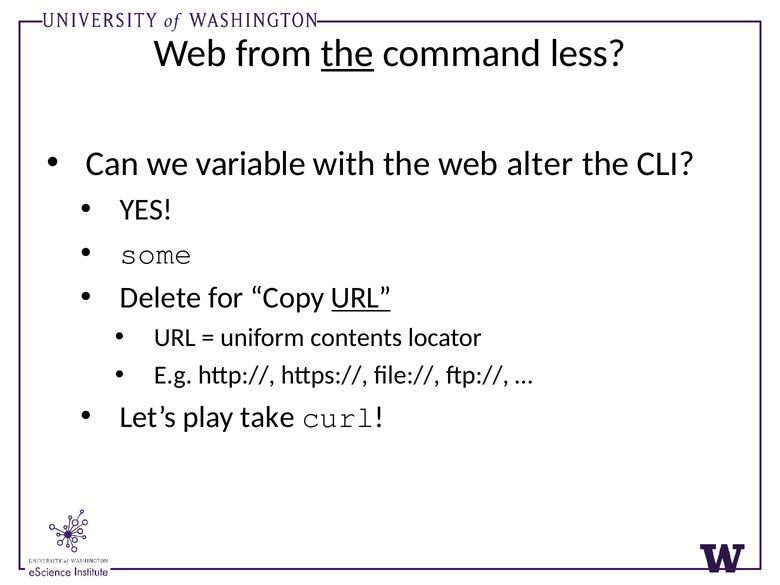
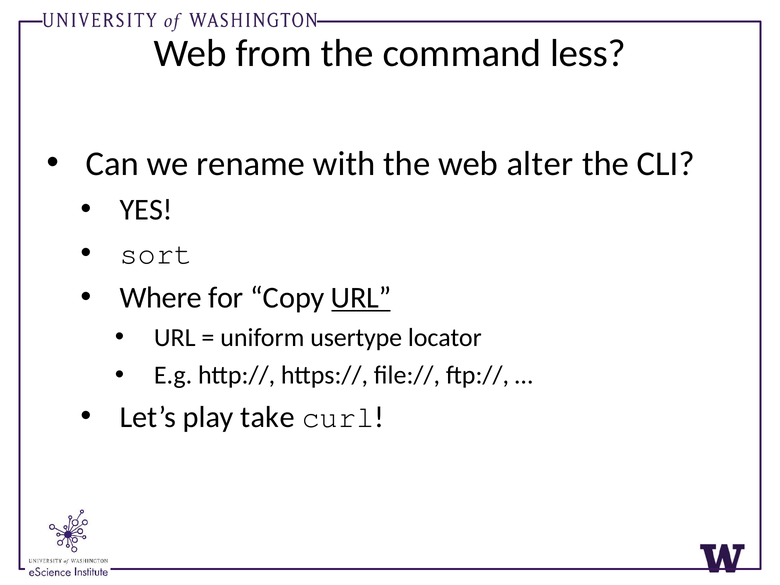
the underline: present -> none (347, 53)
variable: variable -> rename (251, 164)
some: some -> sort (156, 254)
Delete: Delete -> Where (161, 298)
contents: contents -> usertype (356, 338)
